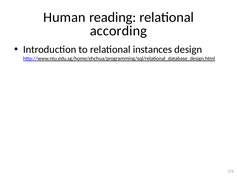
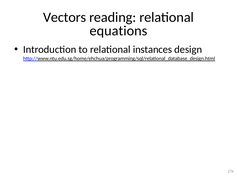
Human: Human -> Vectors (65, 17)
according: according -> equations (118, 31)
